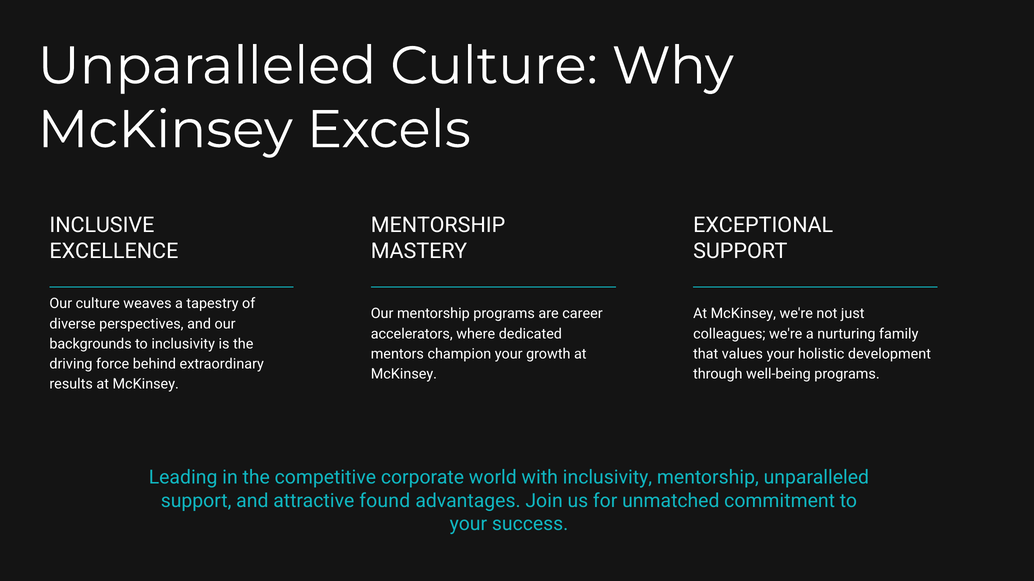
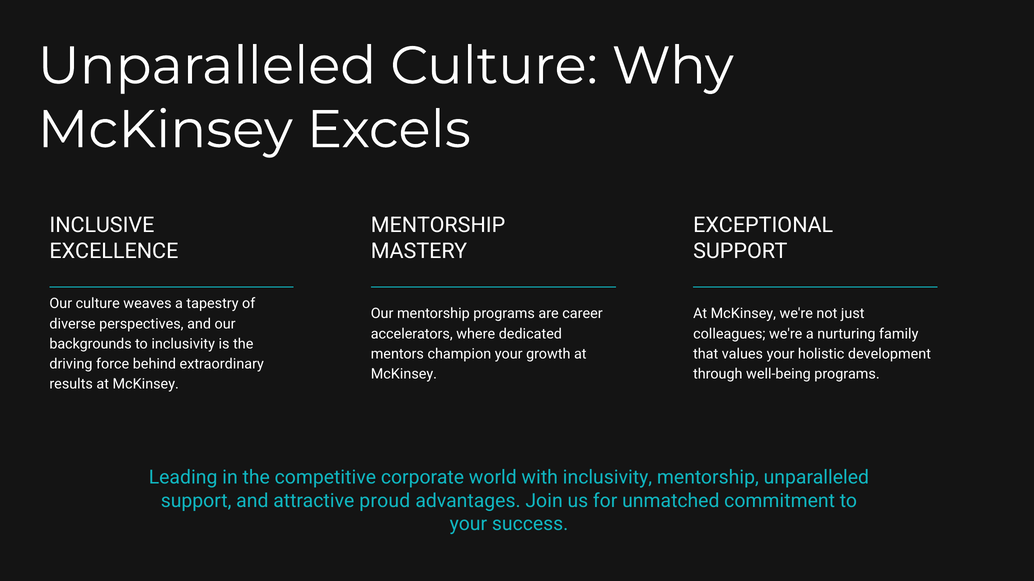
found: found -> proud (385, 501)
